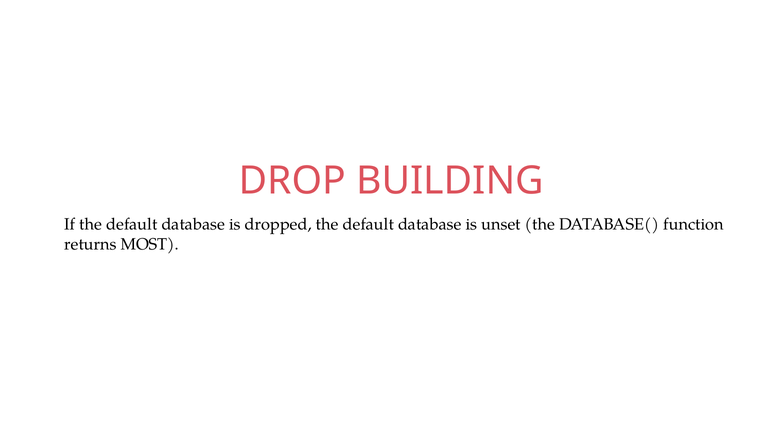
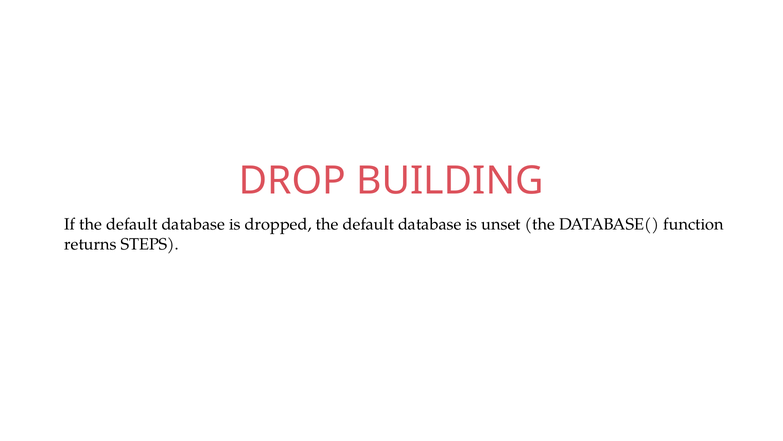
MOST: MOST -> STEPS (150, 244)
